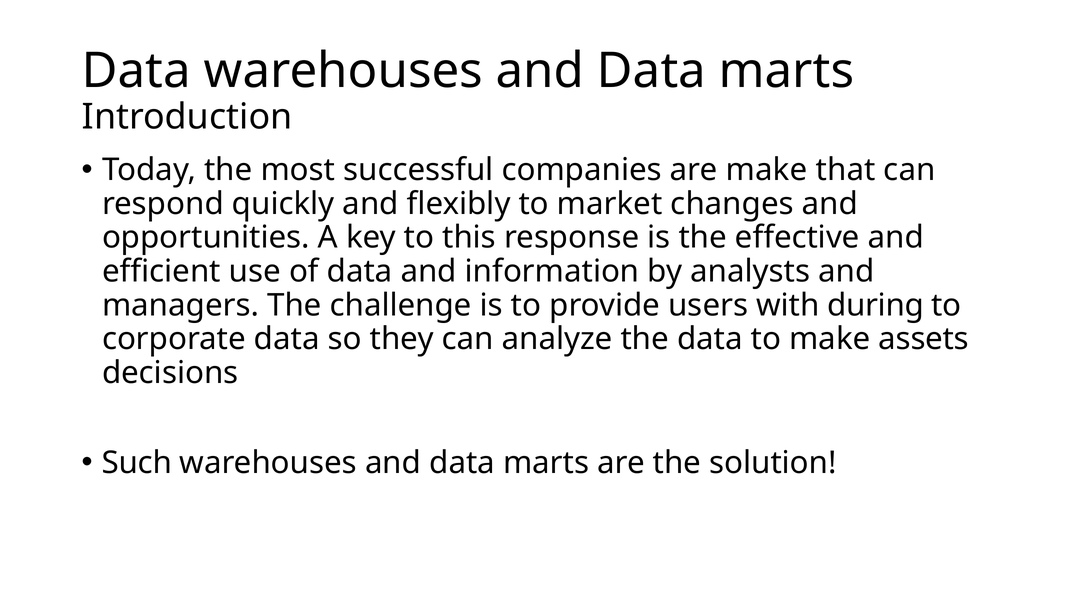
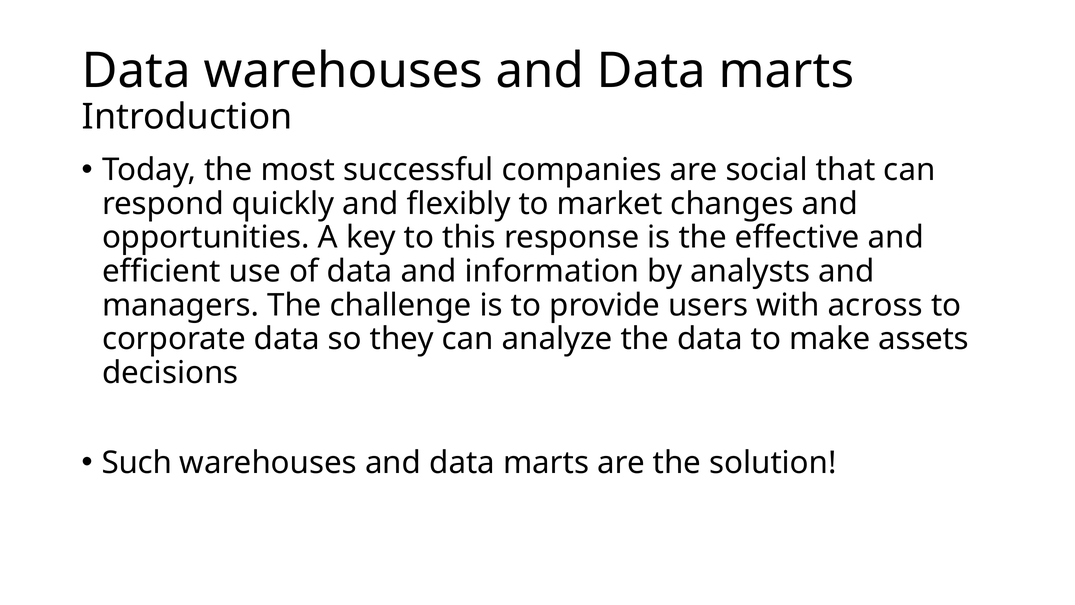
are make: make -> social (767, 170)
during: during -> across (875, 305)
